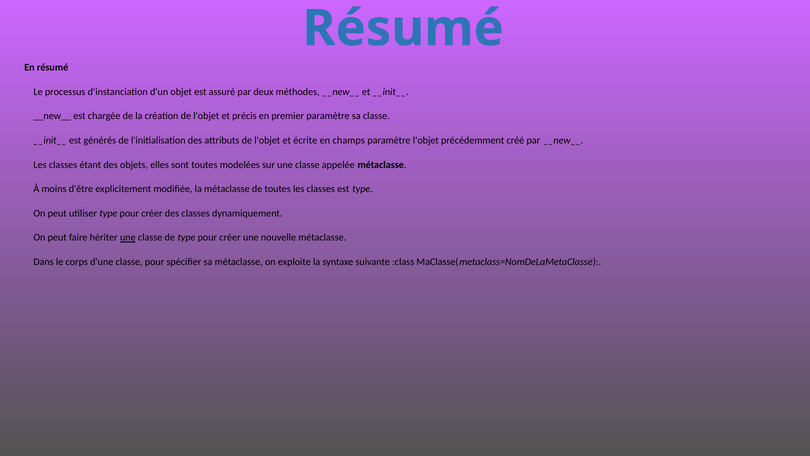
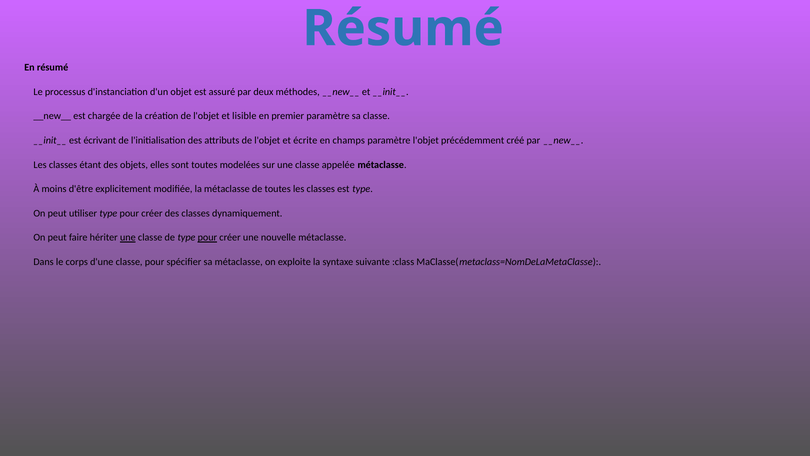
précis: précis -> lisible (244, 116)
générés: générés -> écrivant (100, 140)
pour underline: none -> present (207, 237)
